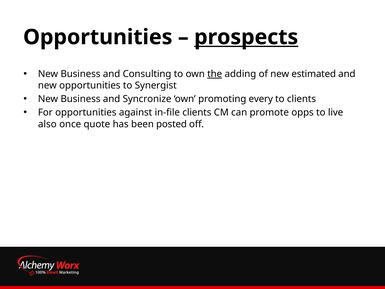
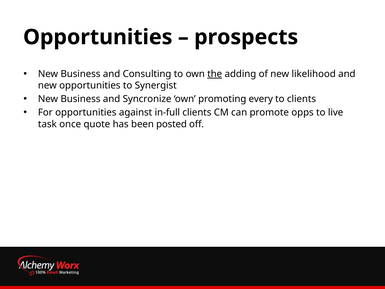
prospects underline: present -> none (246, 37)
estimated: estimated -> likelihood (314, 74)
in-file: in-file -> in-full (167, 112)
also: also -> task (47, 124)
